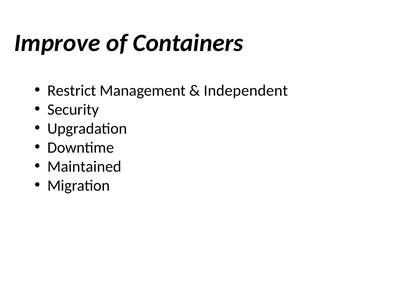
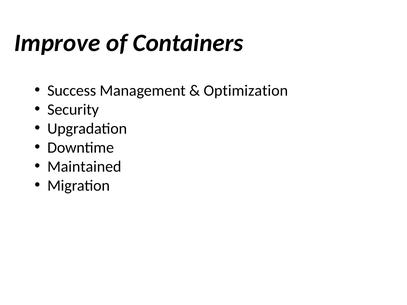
Restrict: Restrict -> Success (72, 91)
Independent: Independent -> Optimization (246, 91)
